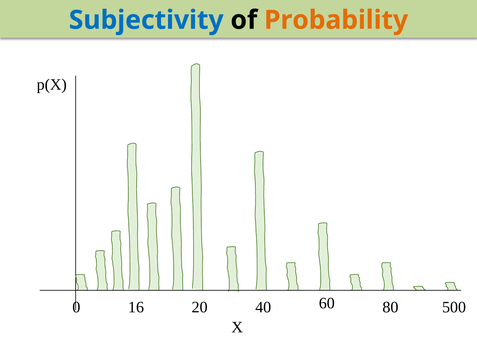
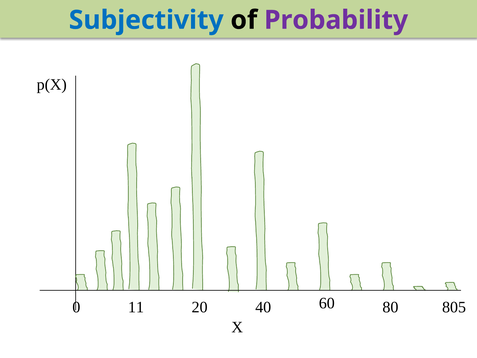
Probability colour: orange -> purple (336, 20)
16: 16 -> 11 (136, 307)
500: 500 -> 805 (454, 307)
